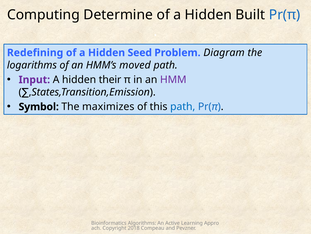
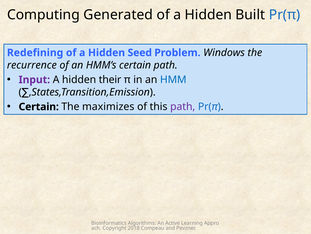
Determine: Determine -> Generated (118, 15)
Diagram: Diagram -> Windows (224, 53)
logarithms: logarithms -> recurrence (32, 65)
HMM’s moved: moved -> certain (135, 65)
HMM colour: purple -> blue (173, 80)
Symbol: Symbol -> Certain (39, 106)
path colour: blue -> purple (183, 106)
